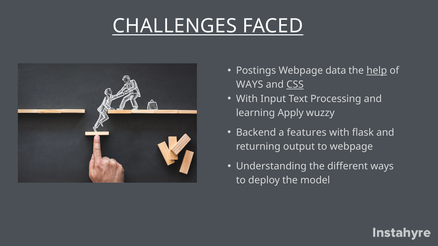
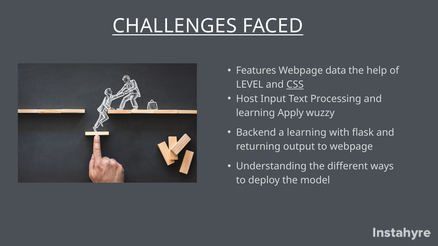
Postings: Postings -> Features (256, 71)
help underline: present -> none (377, 71)
WAYS: WAYS -> LEVEL (250, 85)
With: With -> Host (247, 99)
a features: features -> learning (307, 133)
